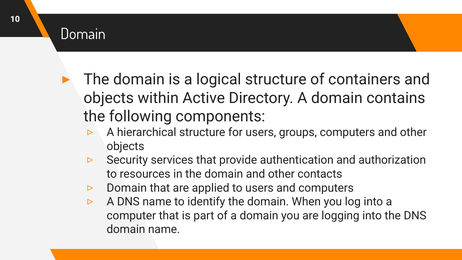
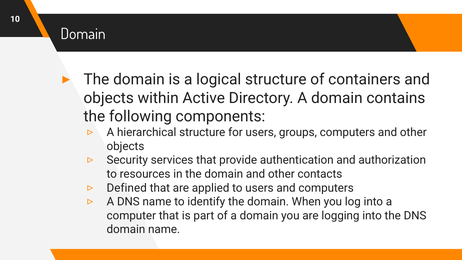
Domain: Domain -> Defined (127, 188)
